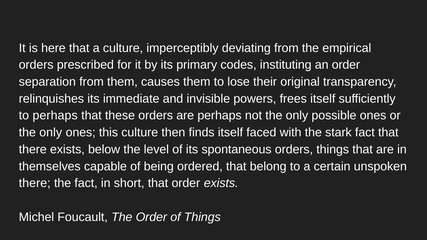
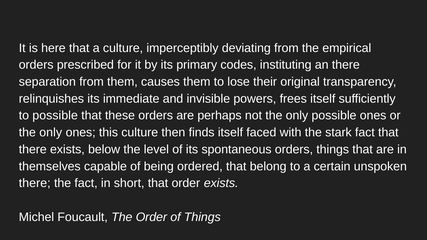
an order: order -> there (346, 65)
to perhaps: perhaps -> possible (55, 116)
